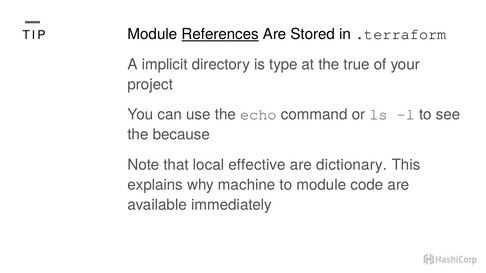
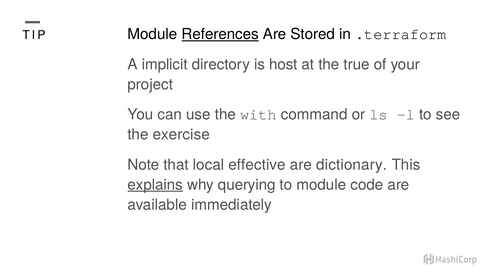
type: type -> host (283, 64)
echo: echo -> with (258, 115)
because: because -> exercise (181, 135)
explains underline: none -> present (155, 185)
machine: machine -> querying (247, 185)
